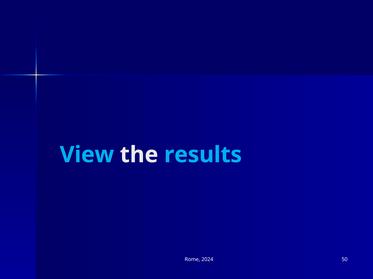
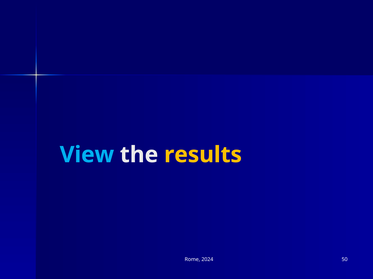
results colour: light blue -> yellow (203, 155)
